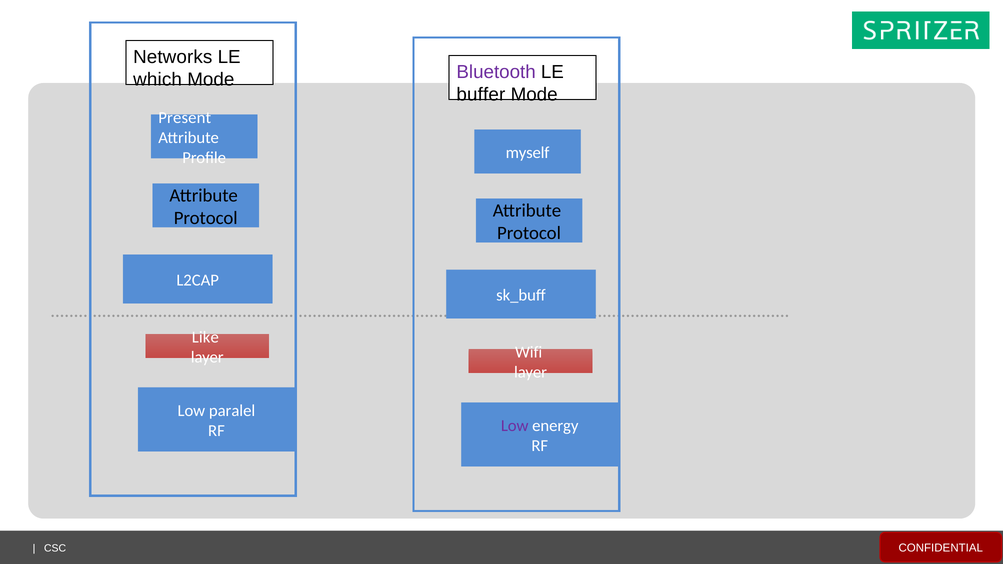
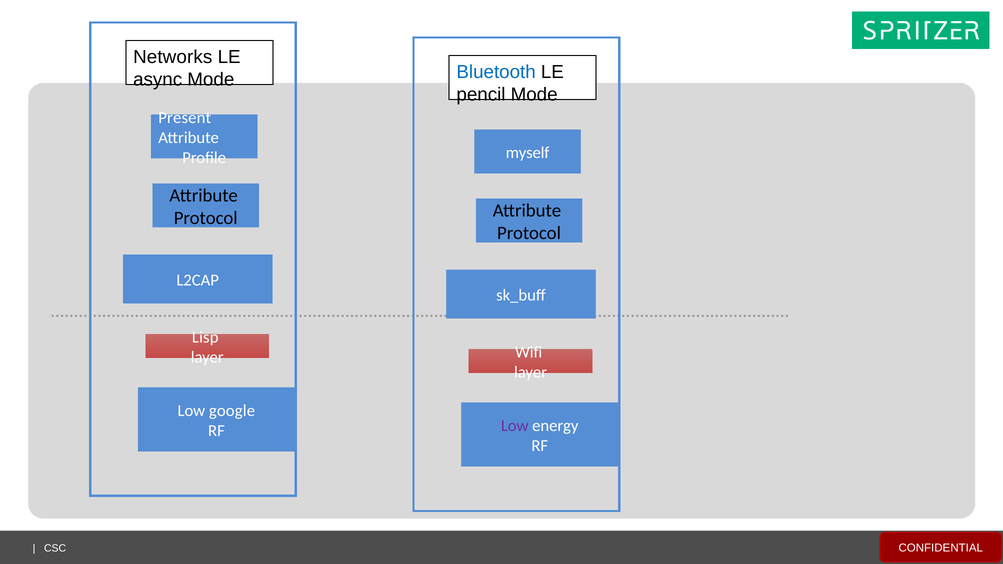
Bluetooth colour: purple -> blue (496, 72)
which: which -> async (158, 79)
buffer: buffer -> pencil (481, 94)
Like: Like -> Lisp (205, 337)
paralel: paralel -> google (232, 410)
